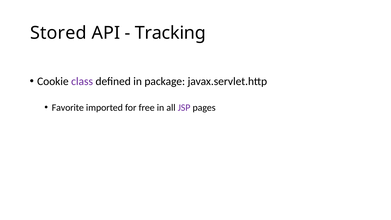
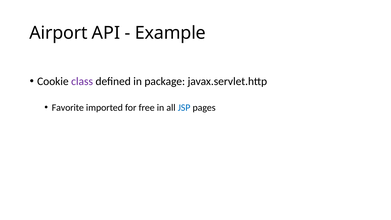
Stored: Stored -> Airport (59, 33)
Tracking: Tracking -> Example (170, 33)
JSP colour: purple -> blue (184, 108)
